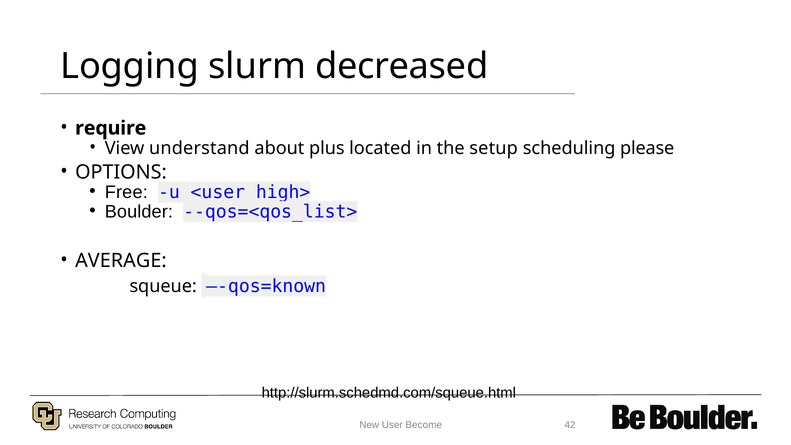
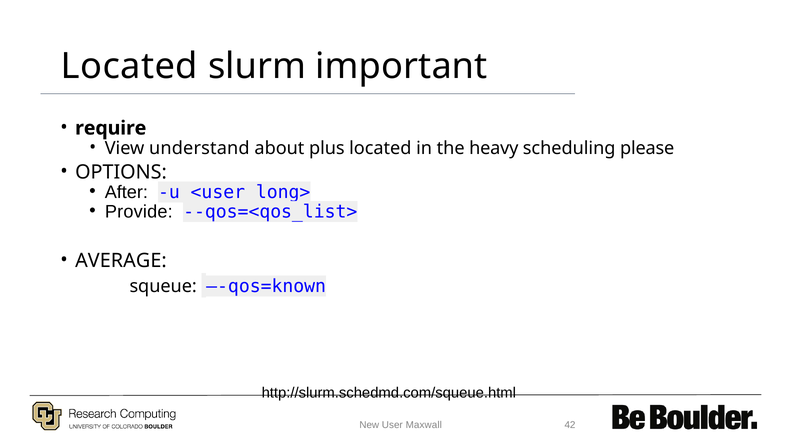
Logging: Logging -> Located (129, 66)
decreased: decreased -> important (402, 66)
setup: setup -> heavy (494, 148)
Free: Free -> After (126, 192)
<user_high>: <user_high> -> <user_long> (251, 192)
Boulder: Boulder -> Provide (139, 212)
Become: Become -> Maxwall (424, 425)
